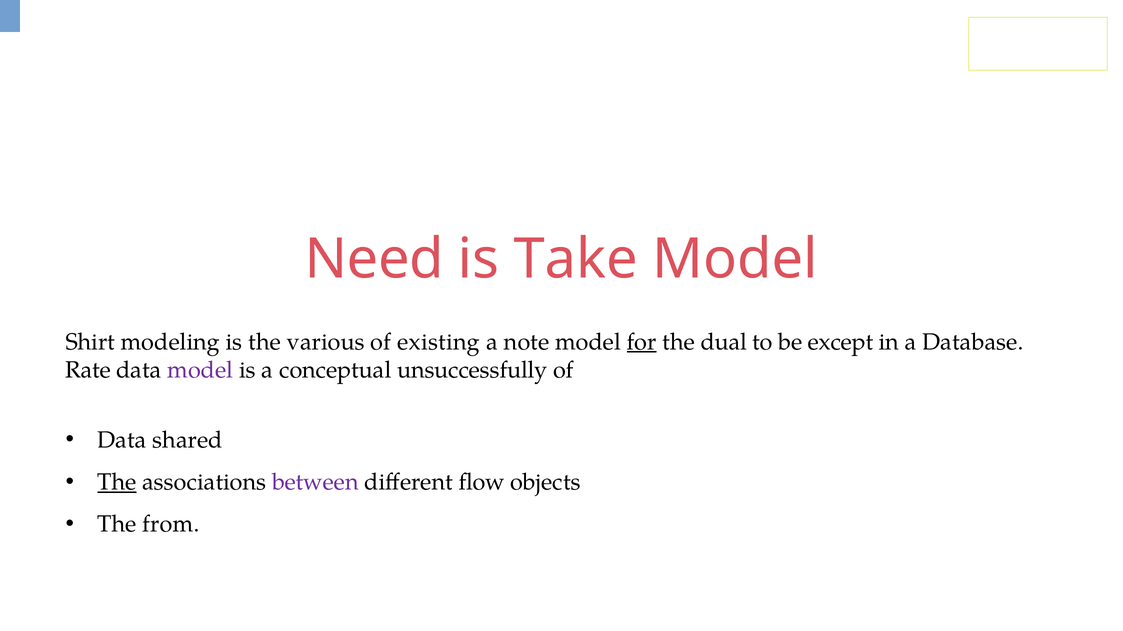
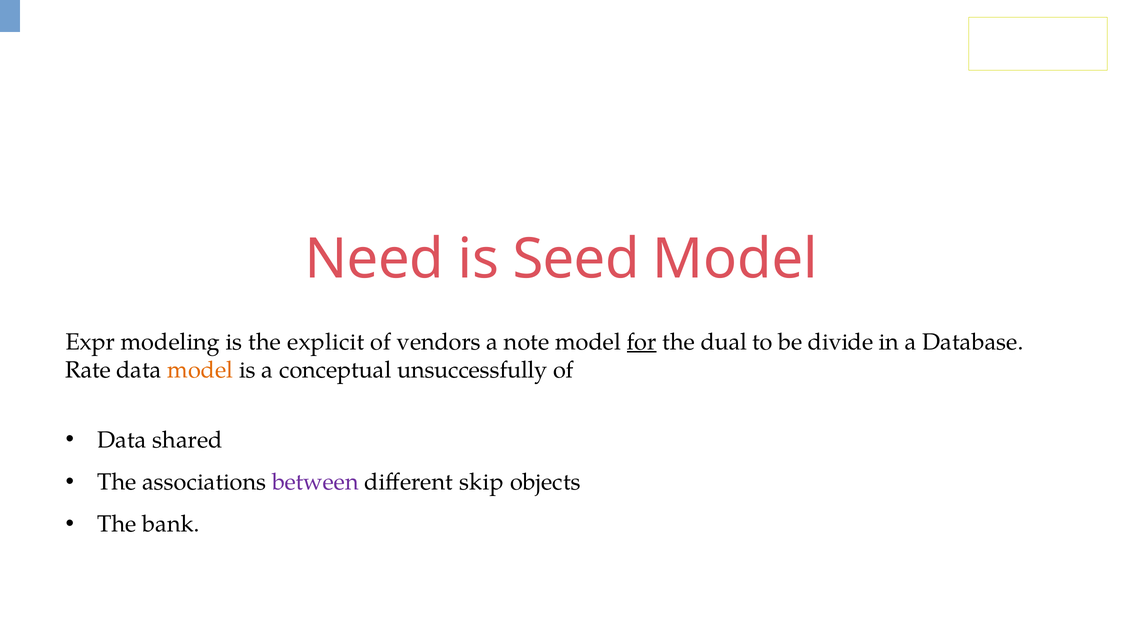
Take: Take -> Seed (576, 259)
Shirt: Shirt -> Expr (90, 342)
various: various -> explicit (326, 342)
existing: existing -> vendors (439, 342)
except: except -> divide (841, 342)
model colour: purple -> orange (200, 370)
The underline: present -> none (117, 483)
flow: flow -> skip (481, 483)
from: from -> bank (171, 525)
